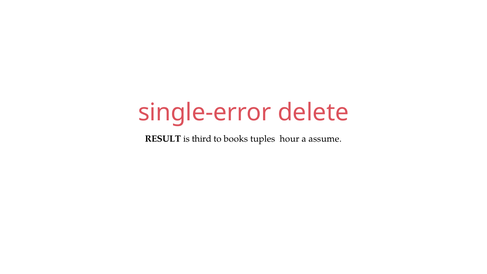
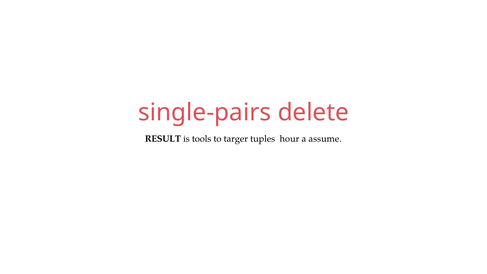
single-error: single-error -> single-pairs (205, 112)
third: third -> tools (202, 139)
books: books -> targer (236, 139)
